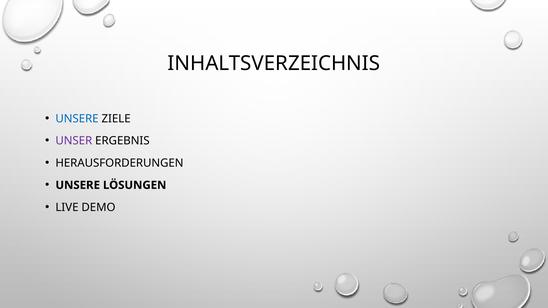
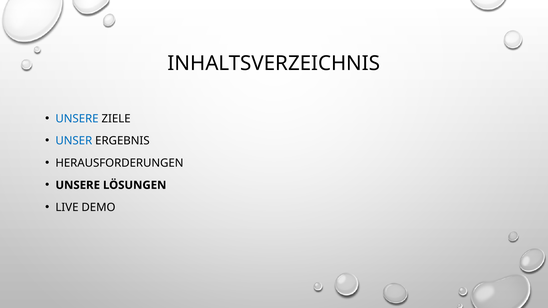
UNSER colour: purple -> blue (74, 141)
